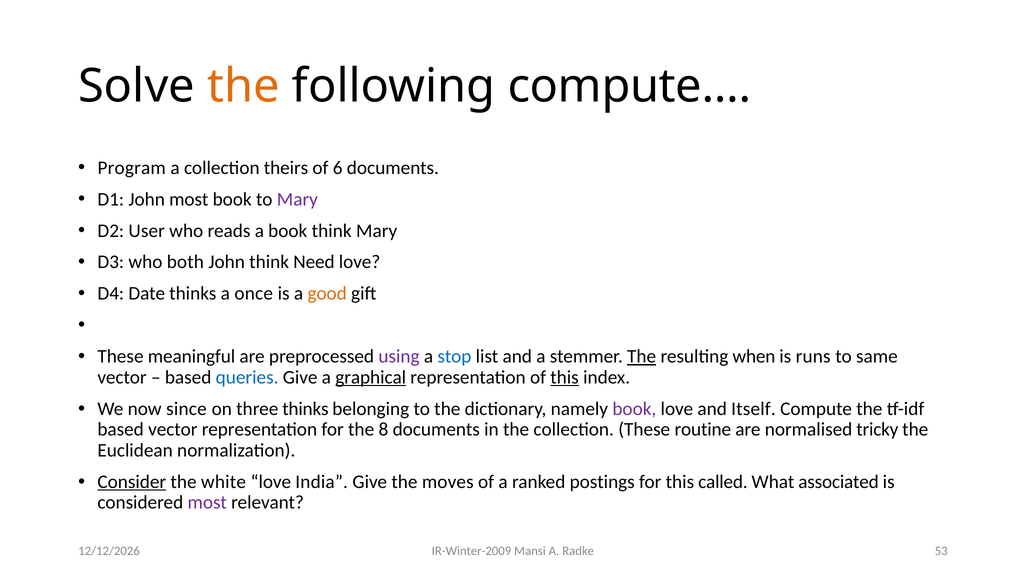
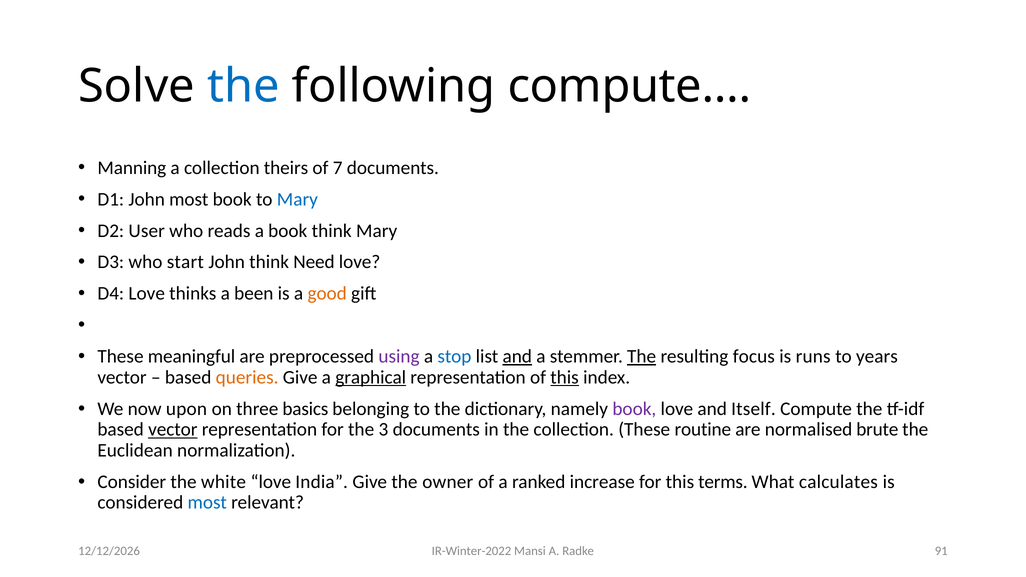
the colour: orange -> blue (243, 86)
Program: Program -> Manning (132, 168)
6: 6 -> 7 (338, 168)
Mary colour: purple -> blue (297, 199)
both: both -> start (185, 262)
D4 Date: Date -> Love (147, 294)
once: once -> been (254, 294)
and underline: none -> present (517, 357)
when: when -> focus (754, 357)
same: same -> years (877, 357)
queries colour: blue -> orange (247, 377)
since: since -> upon (186, 409)
three thinks: thinks -> basics (305, 409)
vector underline: none -> present (173, 430)
8: 8 -> 3 (383, 430)
tricky: tricky -> brute (877, 430)
Consider underline: present -> none (132, 482)
moves: moves -> owner (448, 482)
postings: postings -> increase (602, 482)
called: called -> terms (723, 482)
associated: associated -> calculates (838, 482)
most colour: purple -> blue (207, 503)
IR-Winter-2009: IR-Winter-2009 -> IR-Winter-2022 (471, 551)
53: 53 -> 91 (941, 551)
